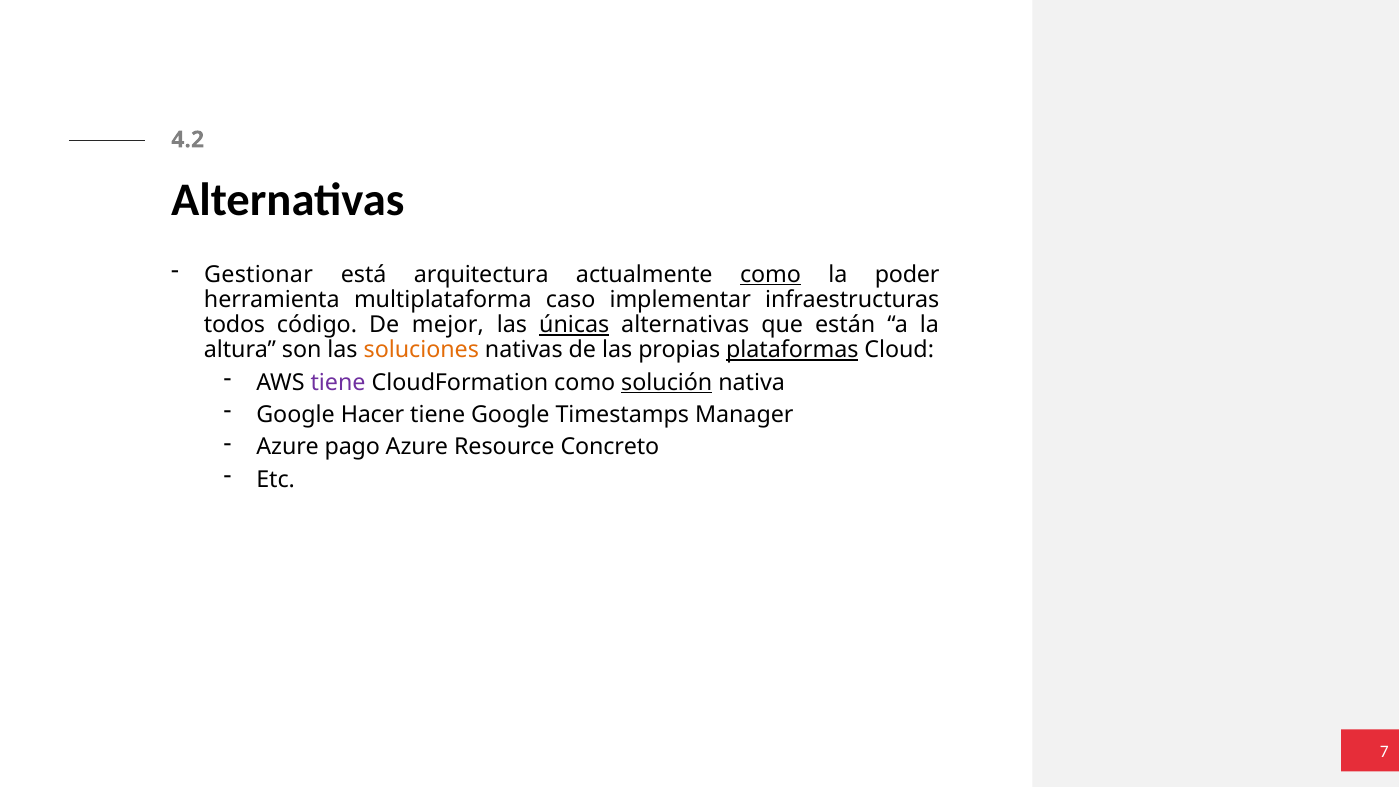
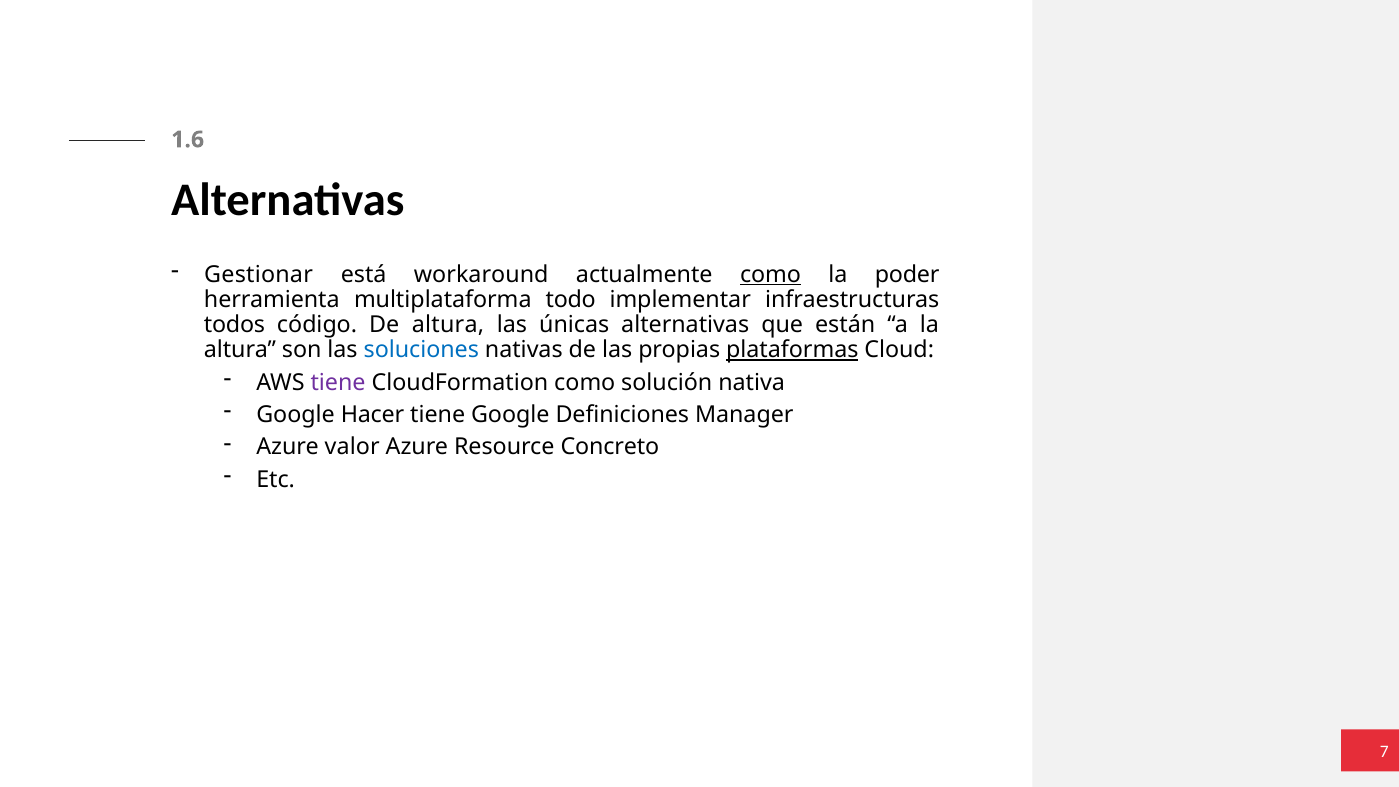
4.2: 4.2 -> 1.6 (188, 140)
arquitectura: arquitectura -> workaround (481, 275)
caso: caso -> todo (571, 300)
De mejor: mejor -> altura (448, 325)
únicas underline: present -> none (574, 325)
soluciones colour: orange -> blue (421, 350)
solución underline: present -> none (667, 382)
Timestamps: Timestamps -> Definiciones (622, 415)
pago: pago -> valor (352, 447)
